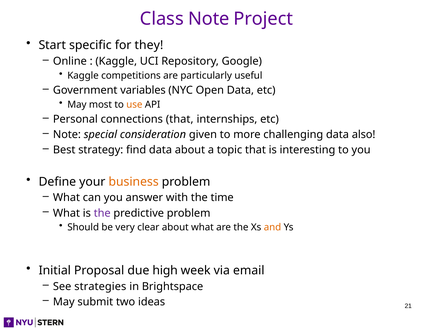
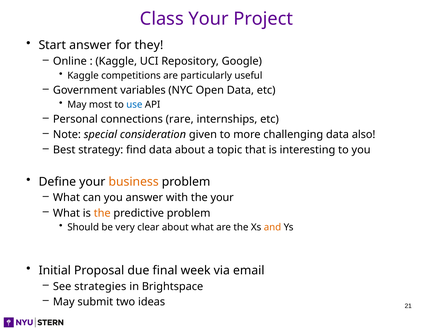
Class Note: Note -> Your (209, 19)
Start specific: specific -> answer (90, 45)
use colour: orange -> blue (134, 104)
connections that: that -> rare (180, 119)
the time: time -> your (222, 197)
the colour: purple -> orange (102, 213)
high: high -> final (165, 270)
